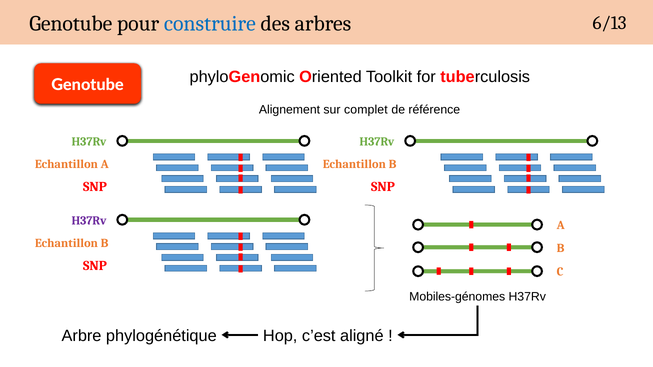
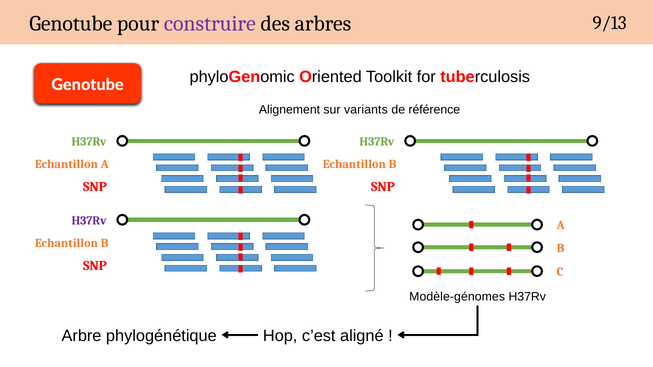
construire colour: blue -> purple (210, 24)
6/13: 6/13 -> 9/13 (610, 23)
complet: complet -> variants (366, 110)
Mobiles-génomes: Mobiles-génomes -> Modèle-génomes (457, 297)
